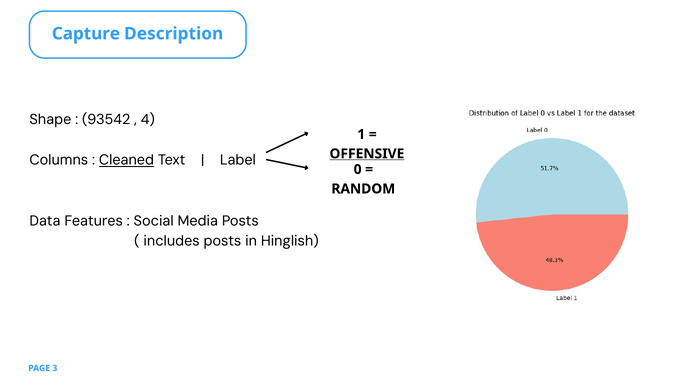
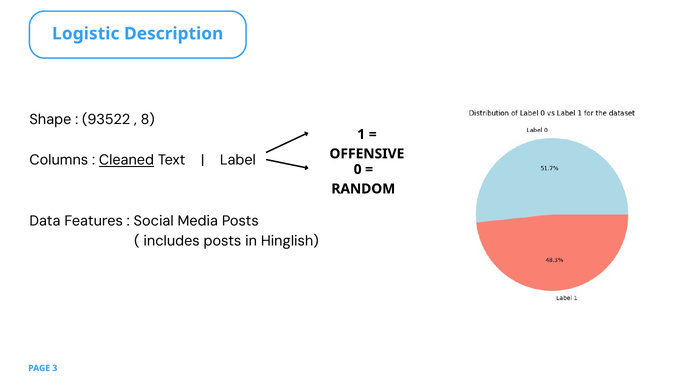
Capture: Capture -> Logistic (86, 34)
93542: 93542 -> 93522 (106, 120)
4: 4 -> 8 (148, 120)
OFFENSIVE underline: present -> none (367, 154)
